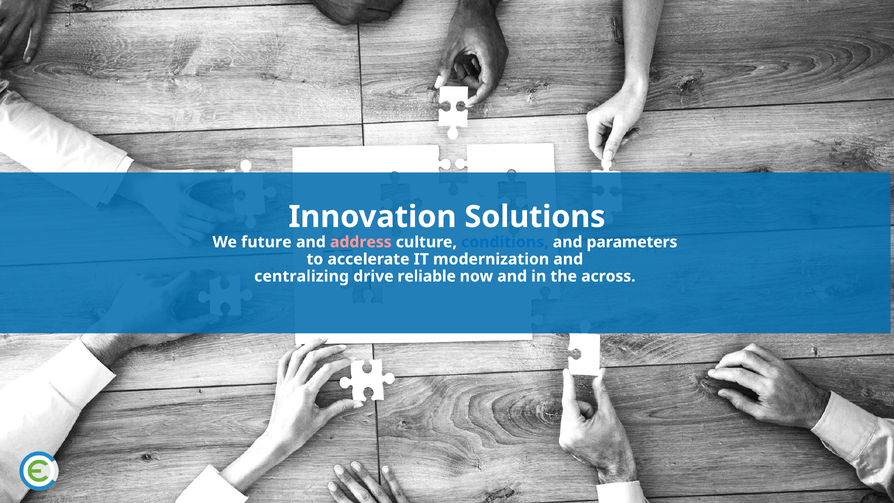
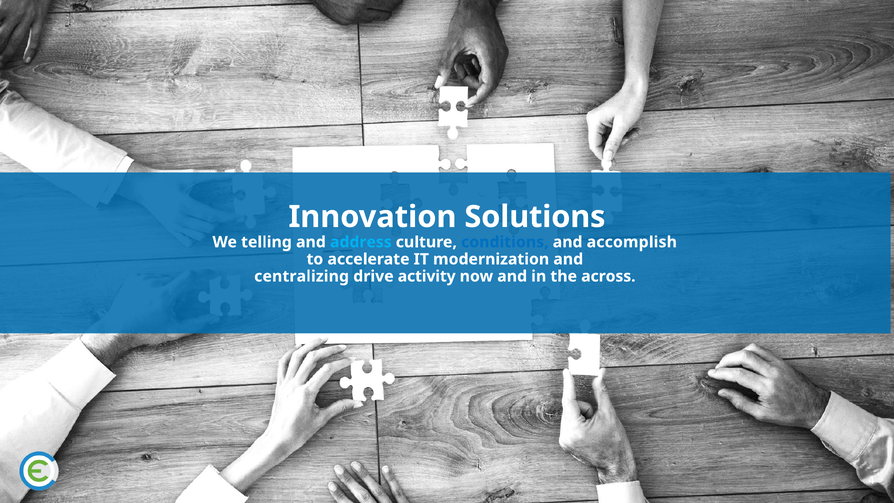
future: future -> telling (266, 242)
address colour: pink -> light blue (361, 242)
parameters: parameters -> accomplish (632, 242)
reliable: reliable -> activity (427, 276)
